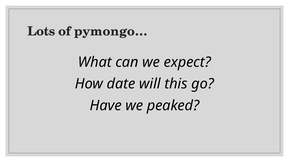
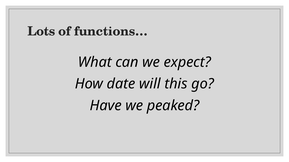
pymongo…: pymongo… -> functions… (111, 31)
